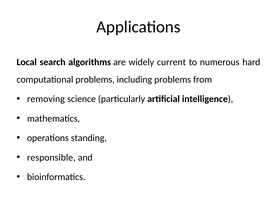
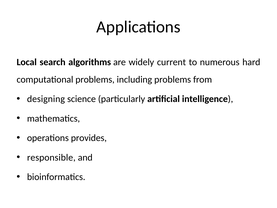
removing: removing -> designing (46, 99)
standing: standing -> provides (89, 138)
